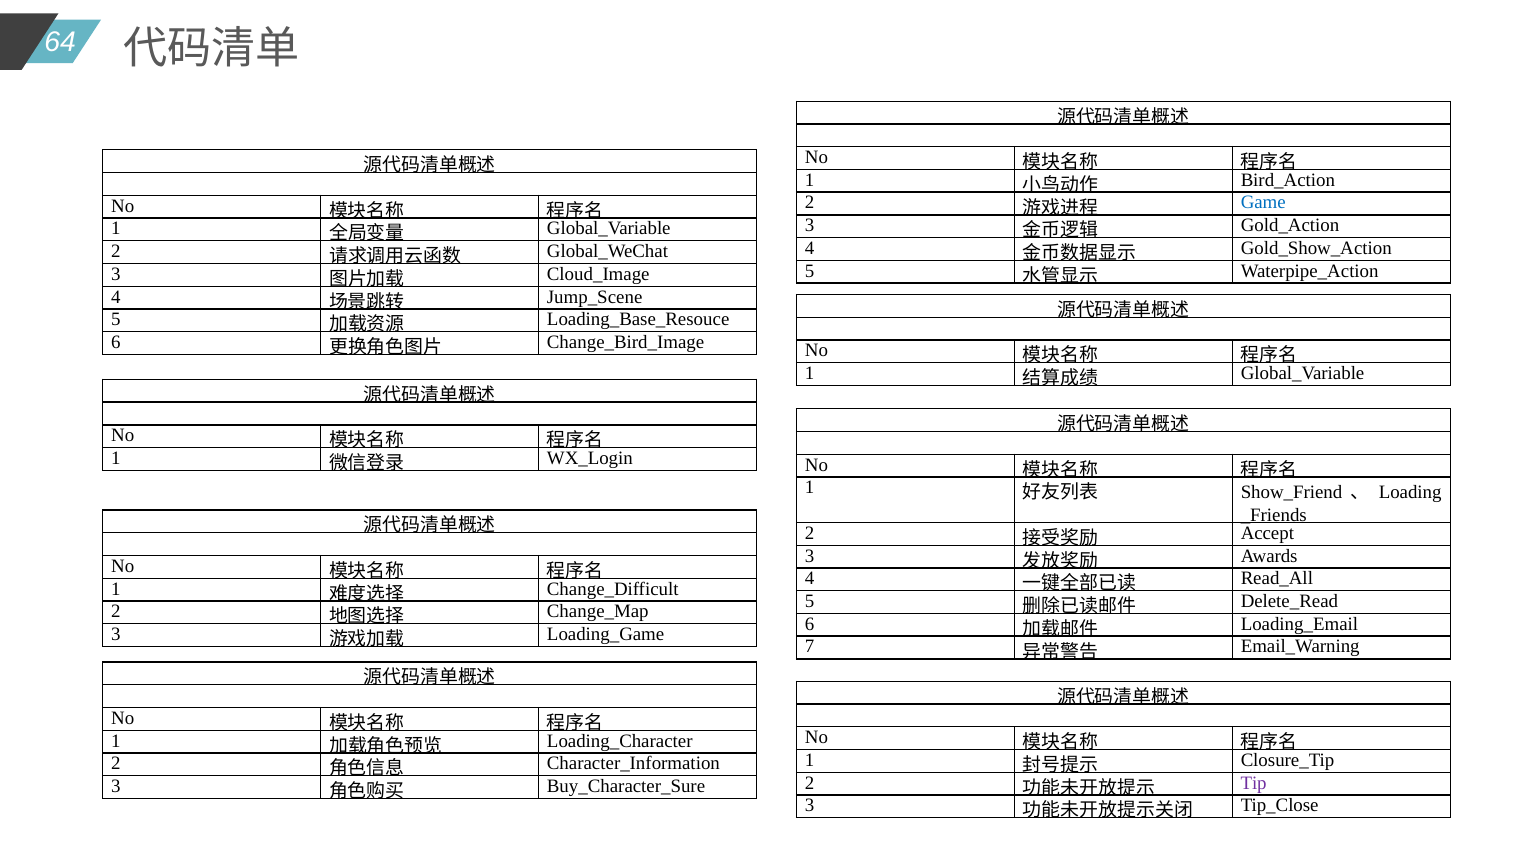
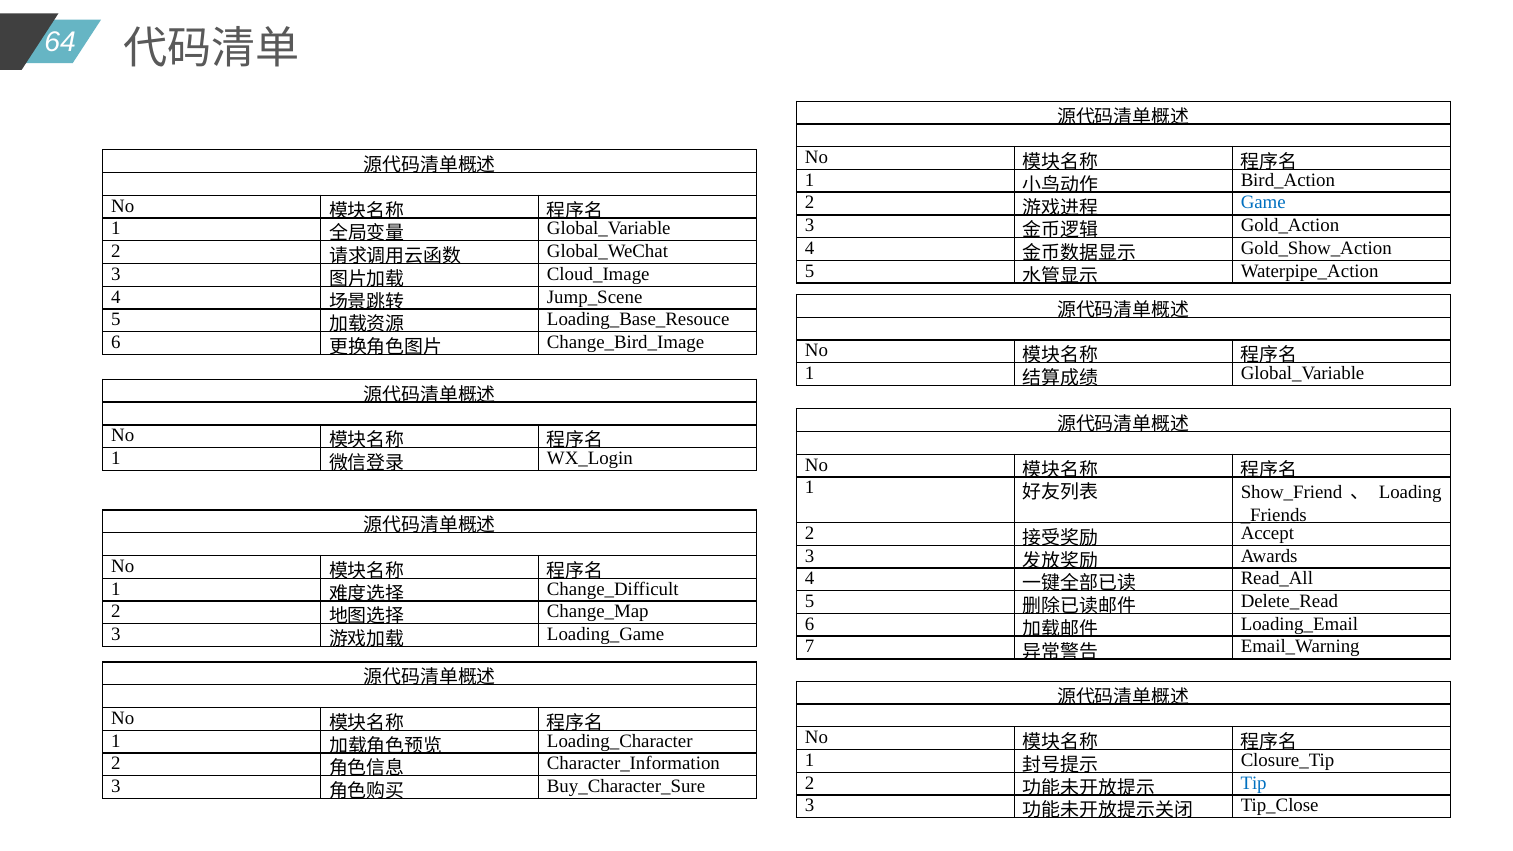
Tip colour: purple -> blue (1254, 783)
